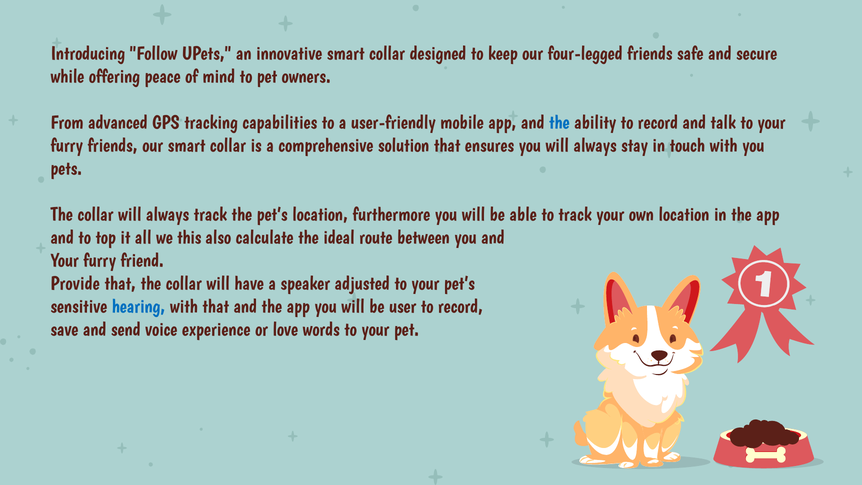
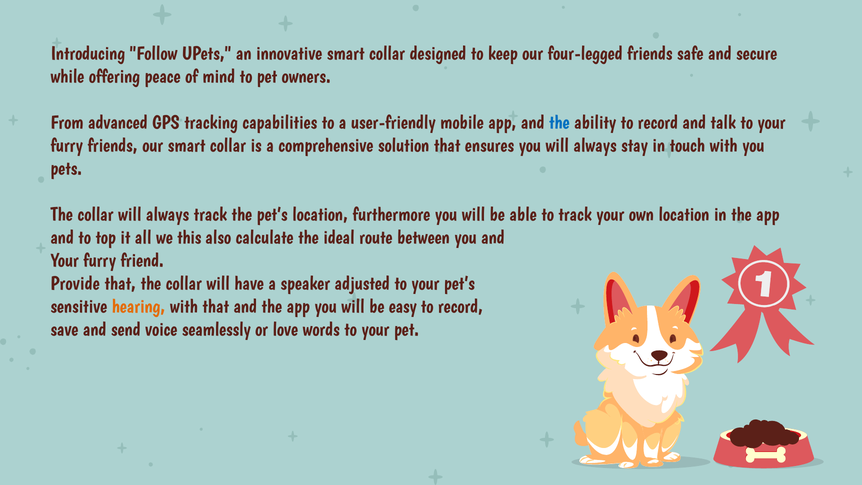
hearing colour: blue -> orange (139, 306)
user: user -> easy (403, 306)
experience: experience -> seamlessly (216, 329)
